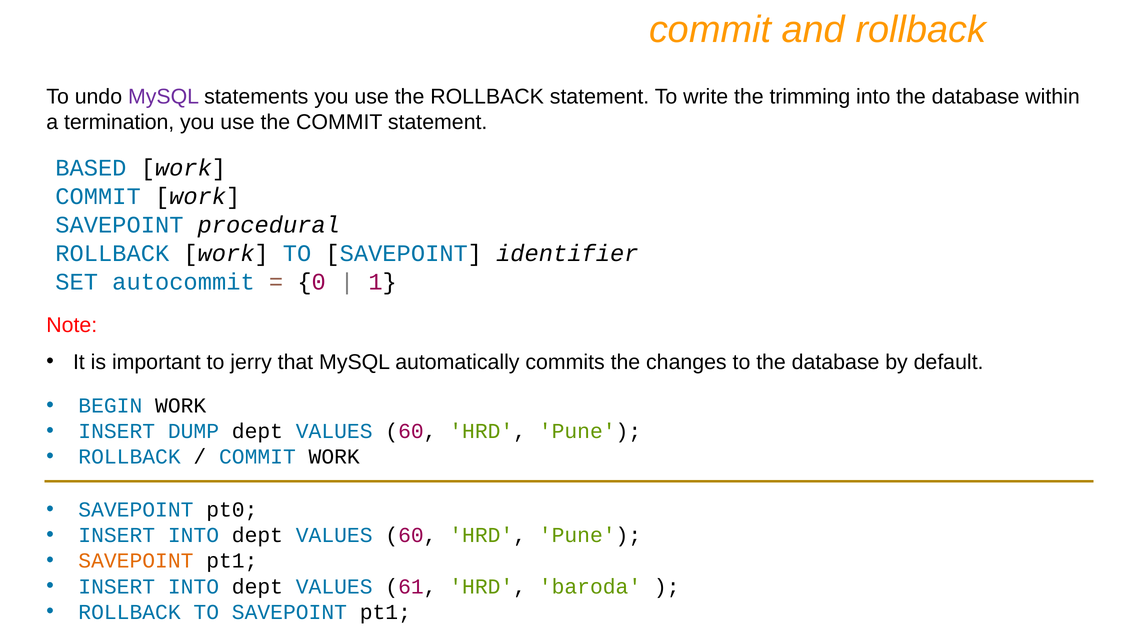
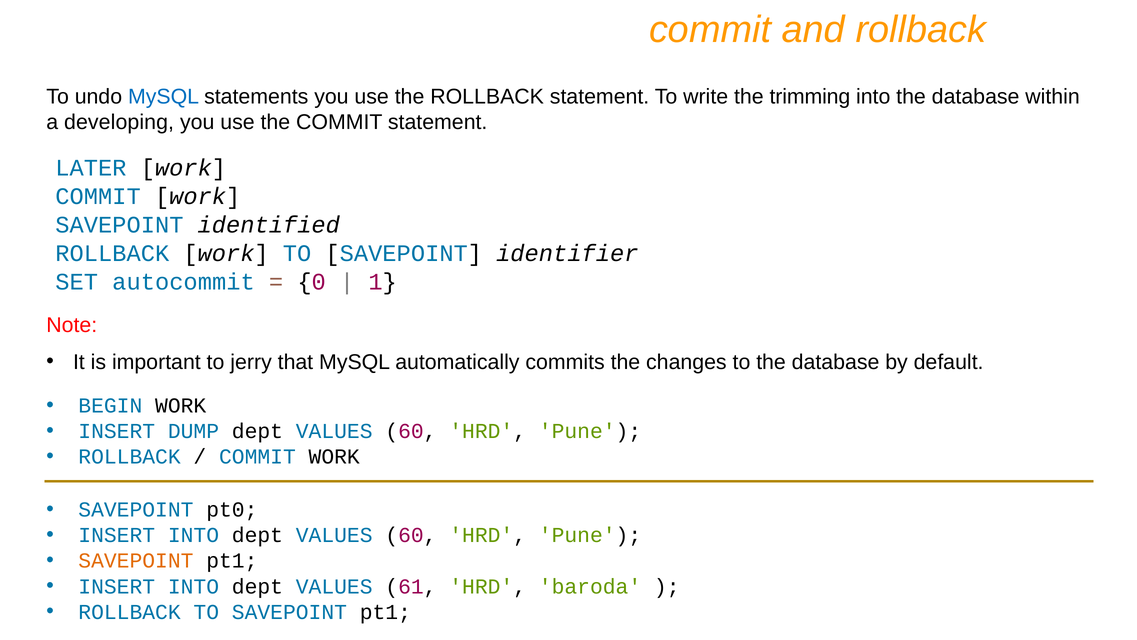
MySQL colour: purple -> blue (164, 97)
termination: termination -> developing (119, 122)
BASED: BASED -> LATER (91, 168)
procedural: procedural -> identified (269, 225)
